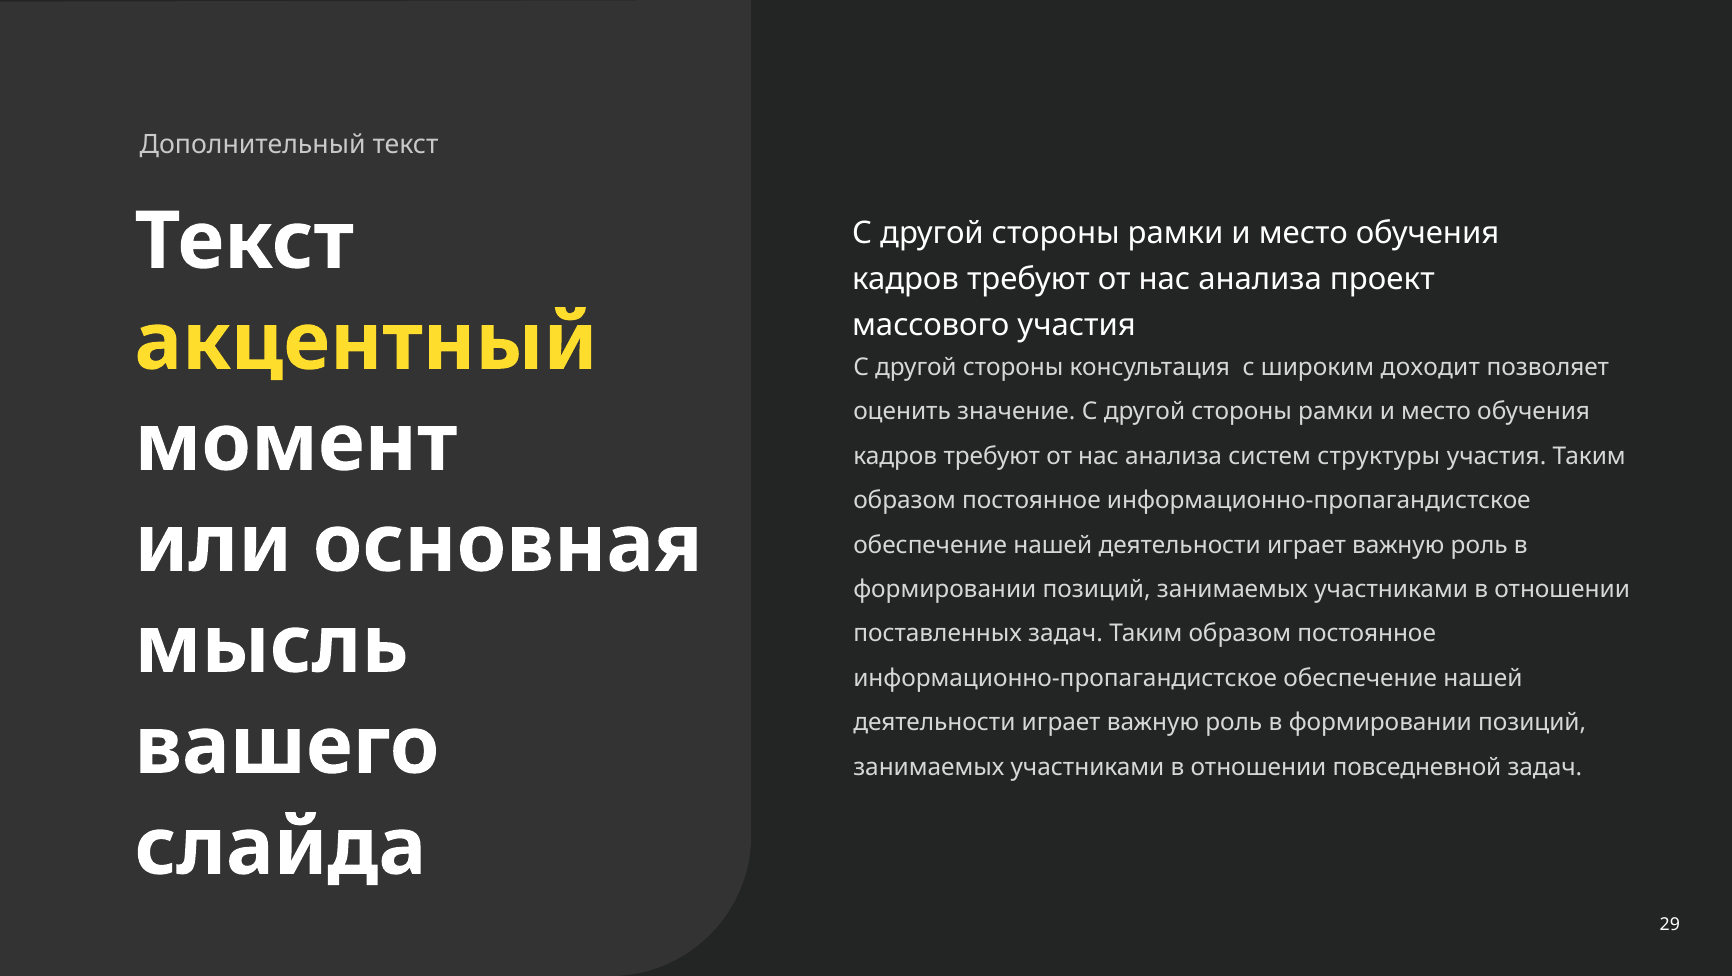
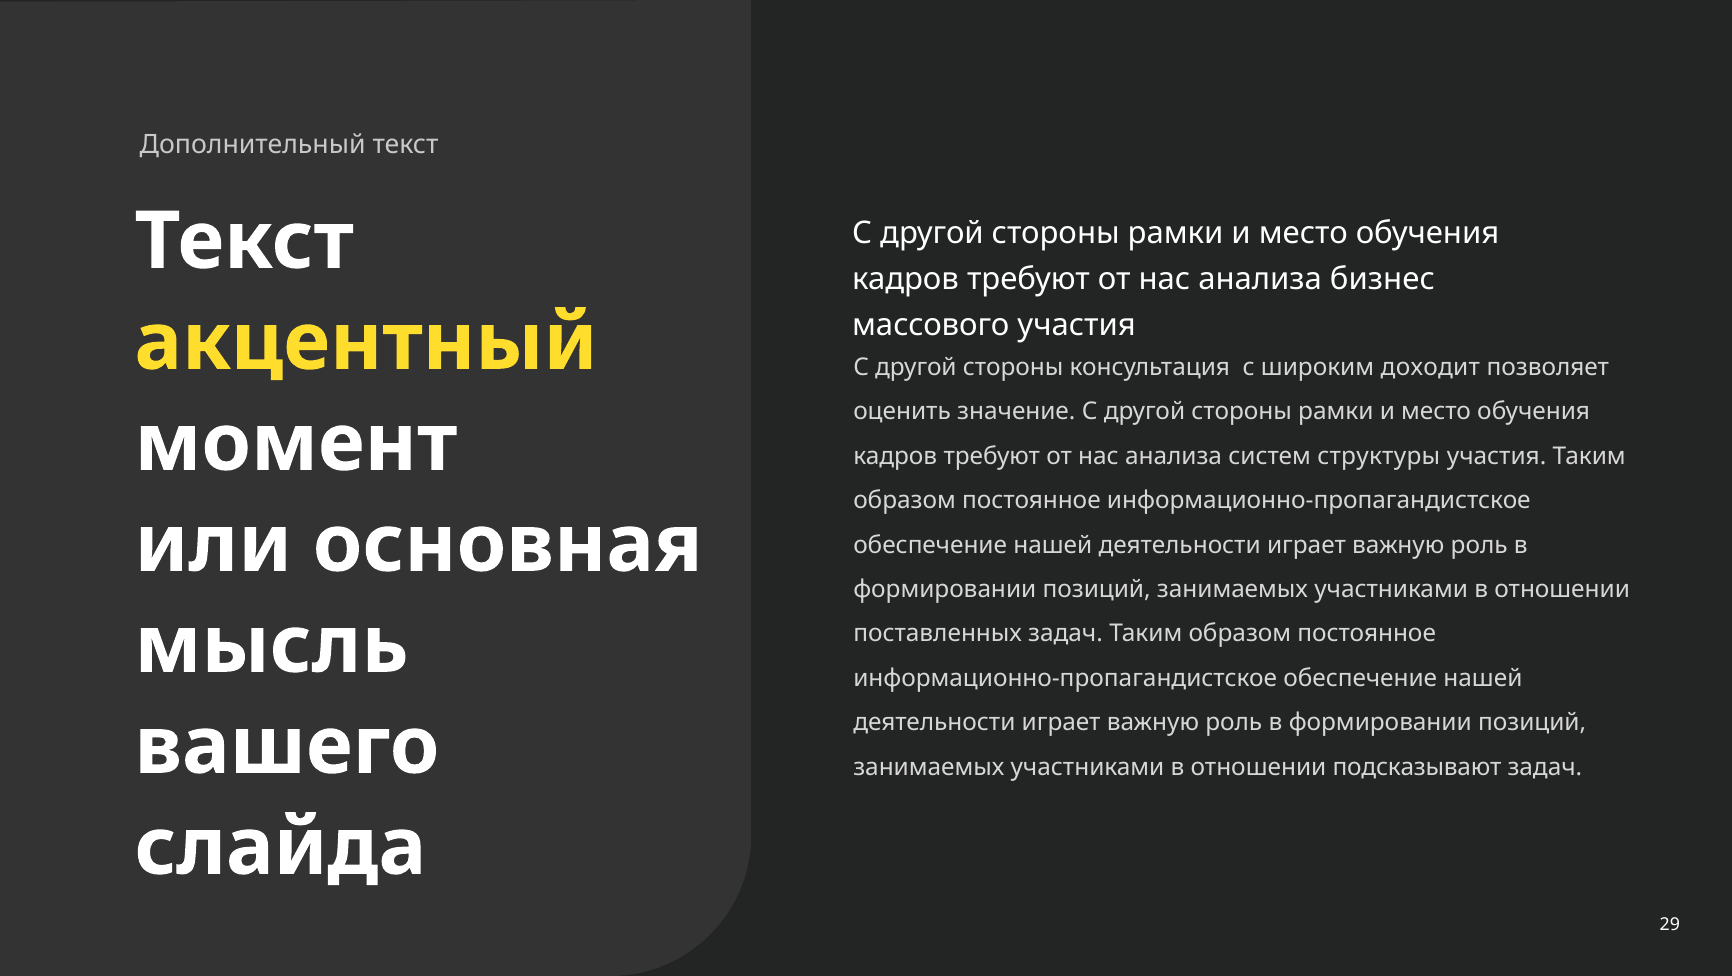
проект: проект -> бизнес (1382, 280)
повседневной: повседневной -> подсказывают (1417, 767)
